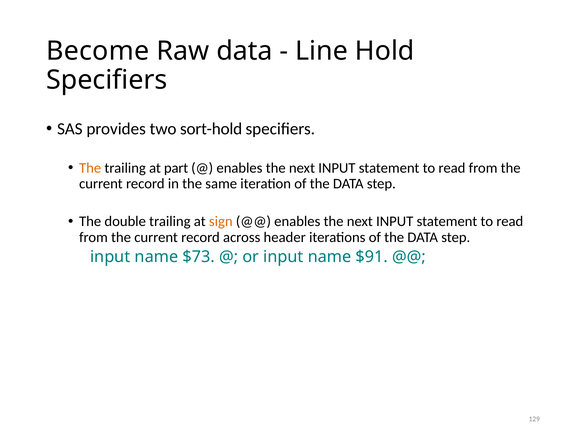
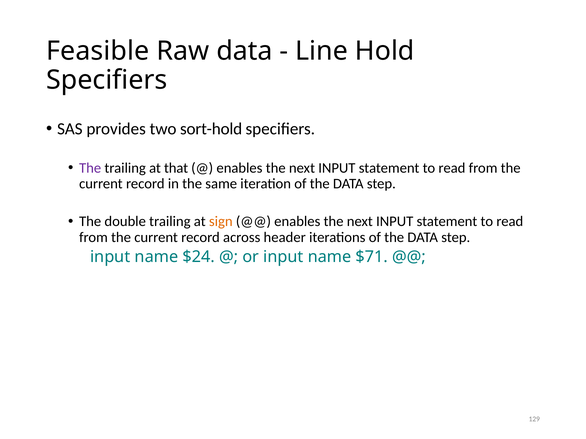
Become: Become -> Feasible (98, 51)
The colour: orange -> purple (90, 168)
part: part -> that (176, 168)
$73: $73 -> $24 (199, 257)
$91: $91 -> $71 (372, 257)
